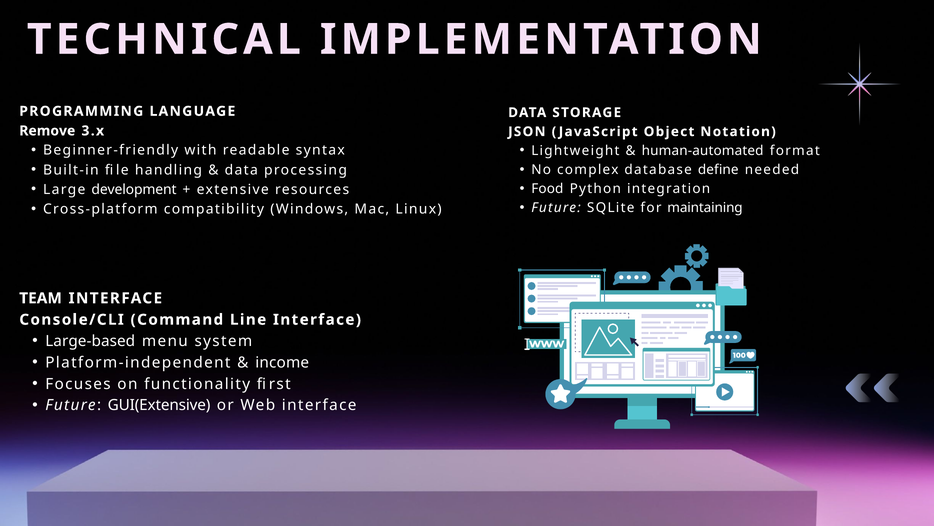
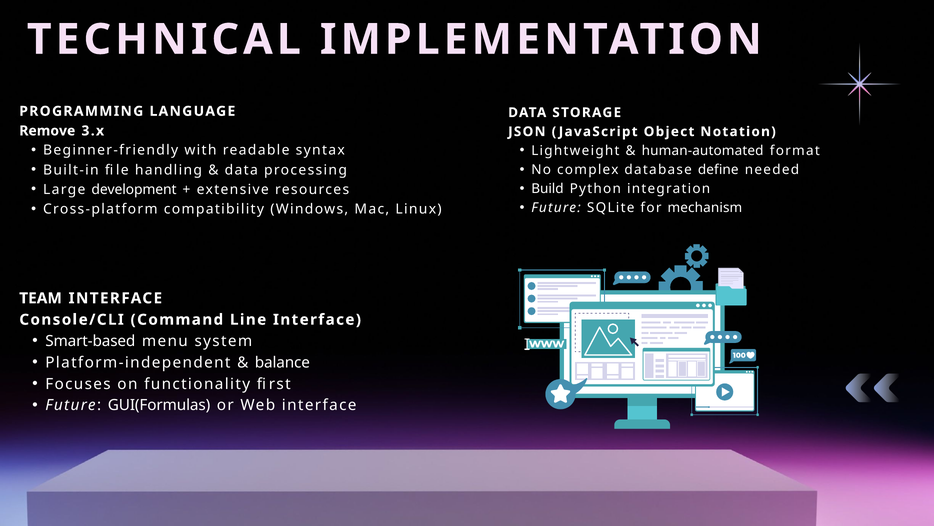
Food: Food -> Build (547, 189)
maintaining: maintaining -> mechanism (705, 208)
Large-based: Large-based -> Smart-based (90, 341)
income: income -> balance (282, 362)
GUI(Extensive: GUI(Extensive -> GUI(Formulas (159, 405)
